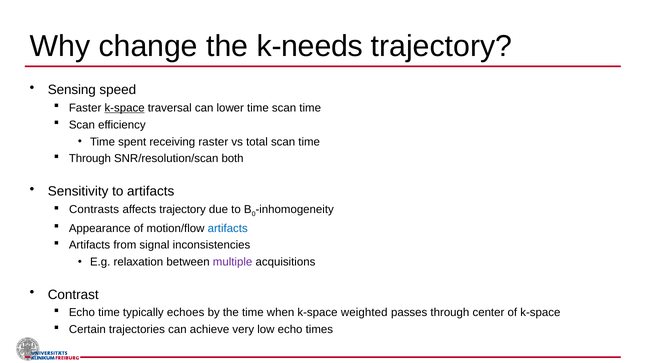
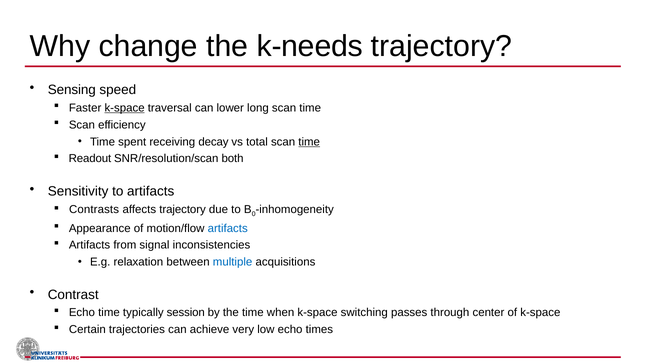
lower time: time -> long (258, 108)
raster: raster -> decay (213, 142)
time underline: none -> present (309, 142)
Through: Through -> Readout (90, 159)
multiple colour: purple -> blue (233, 262)
echoes: echoes -> session (186, 313)
weighted: weighted -> switching (364, 313)
